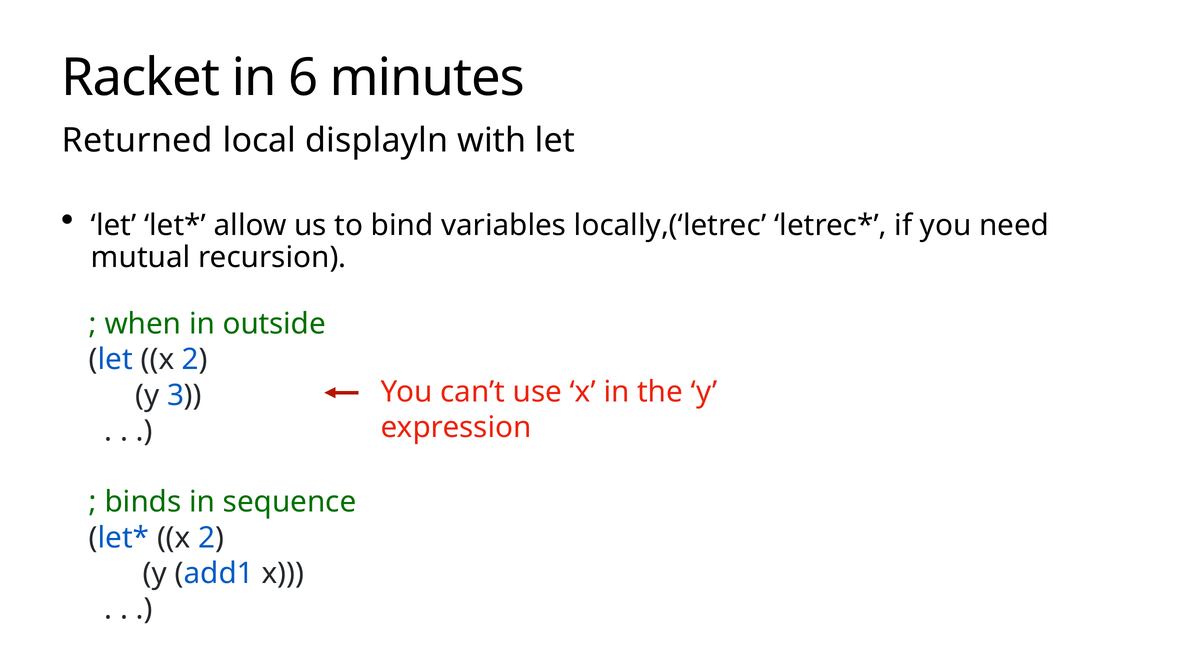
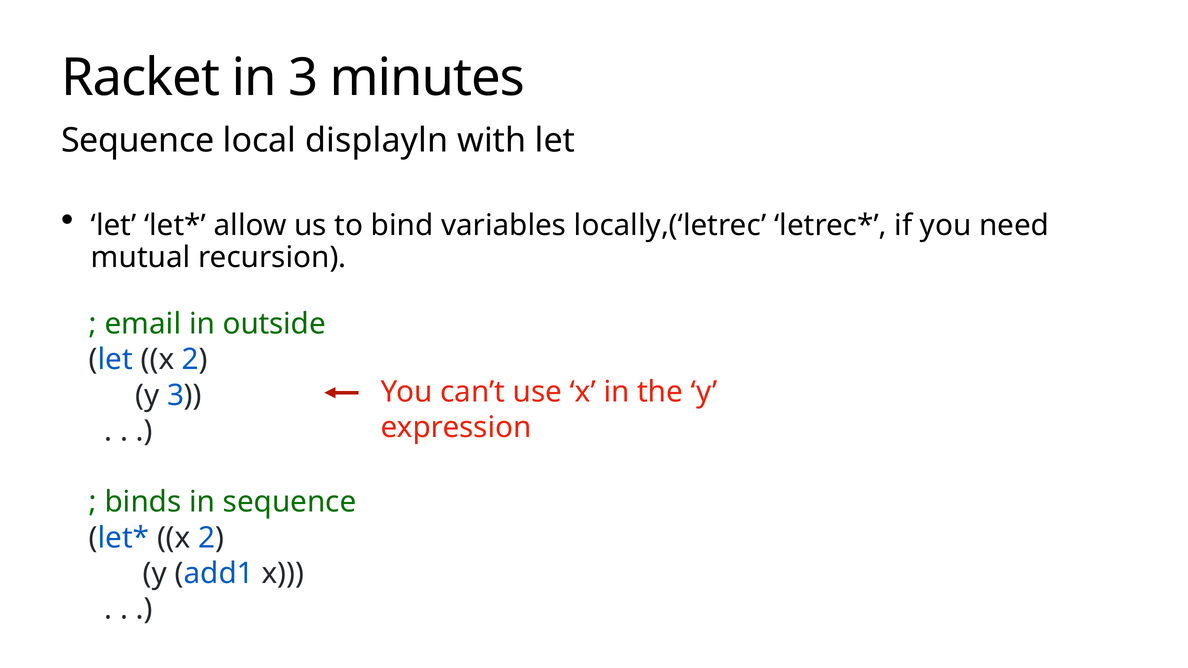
in 6: 6 -> 3 (303, 78)
Returned: Returned -> Sequence (138, 141)
when: when -> email (143, 324)
